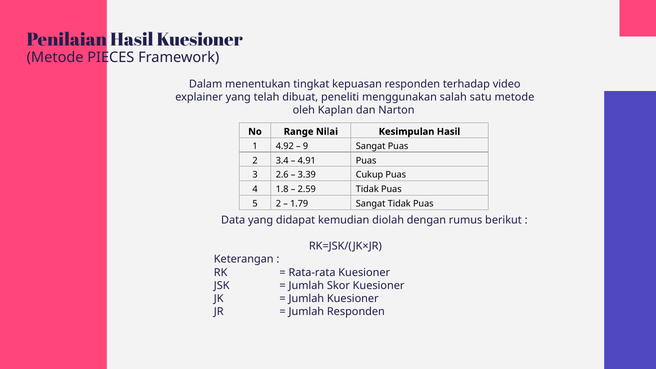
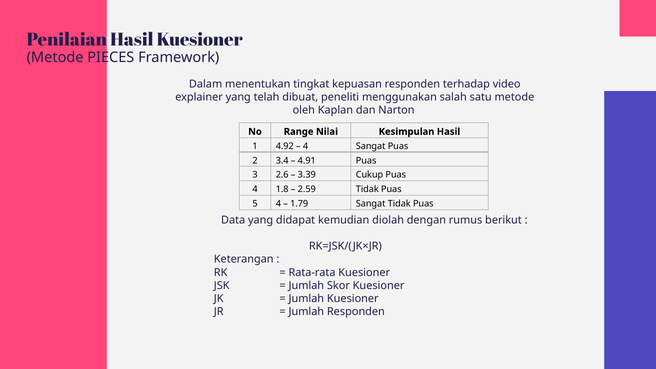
9: 9 -> 4 (306, 146)
5 2: 2 -> 4 (278, 204)
